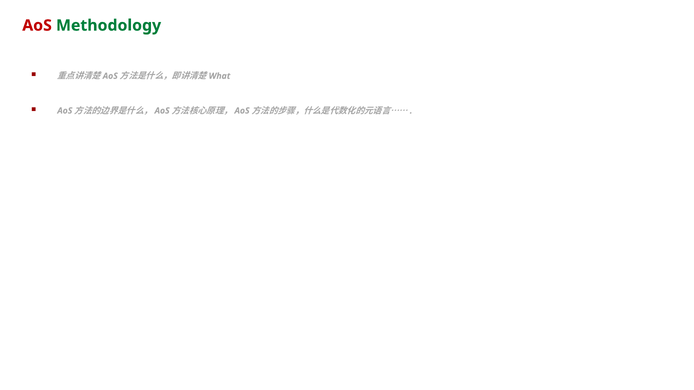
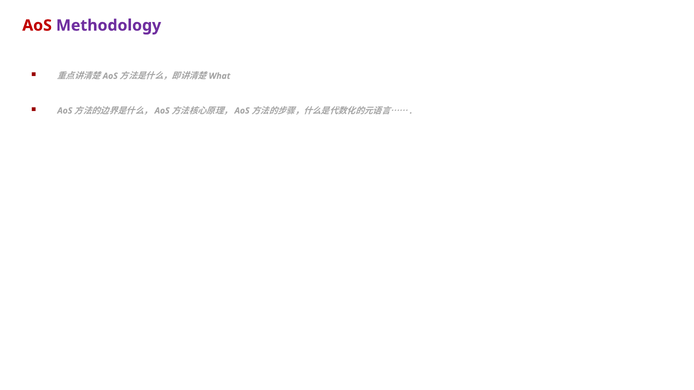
Methodology colour: green -> purple (109, 25)
